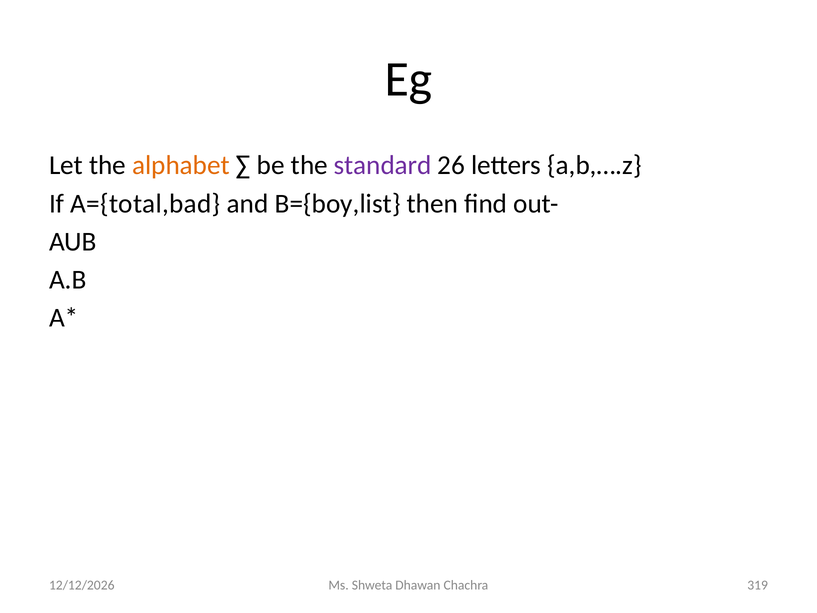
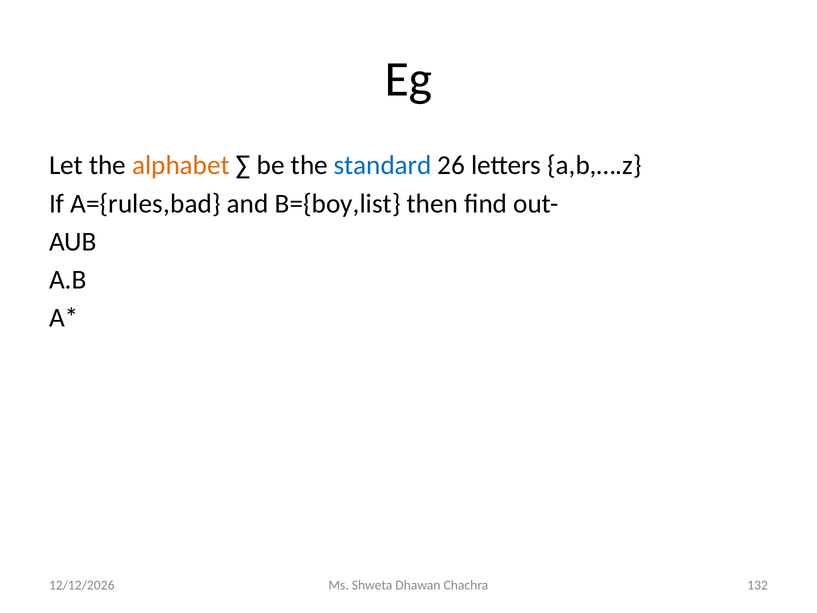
standard colour: purple -> blue (383, 165)
A={total,bad: A={total,bad -> A={rules,bad (145, 203)
319: 319 -> 132 (758, 585)
